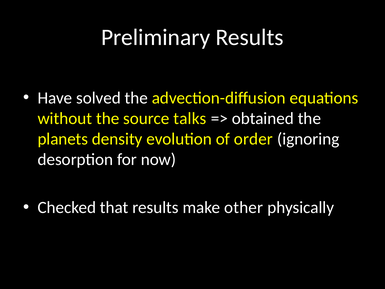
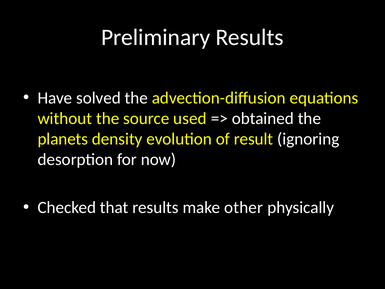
talks: talks -> used (190, 118)
order: order -> result (253, 139)
